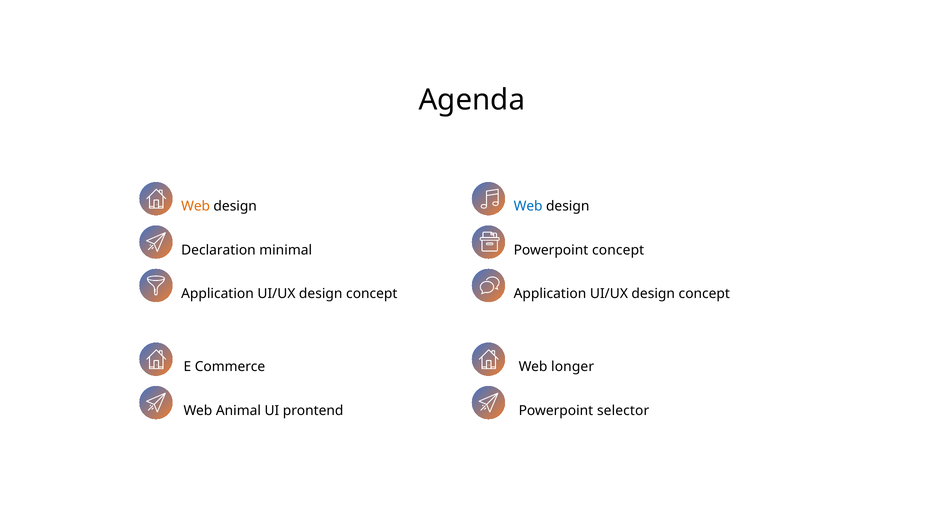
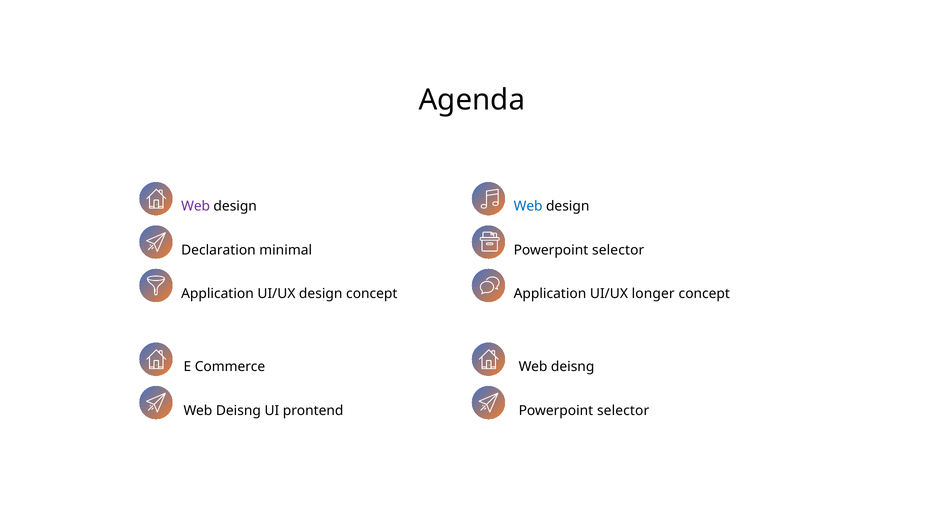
Web colour: orange -> purple (196, 206)
concept: concept -> selector (618, 250)
design: design -> longer (653, 294)
longer: longer -> deisng (573, 367)
Animal: Animal -> Deisng (238, 411)
